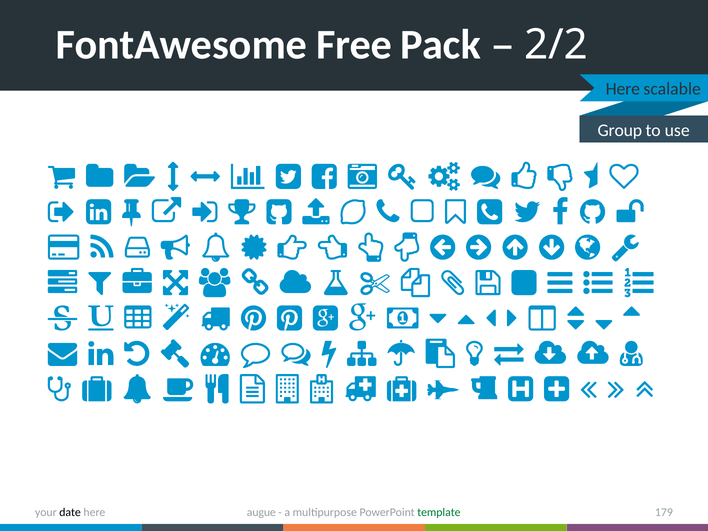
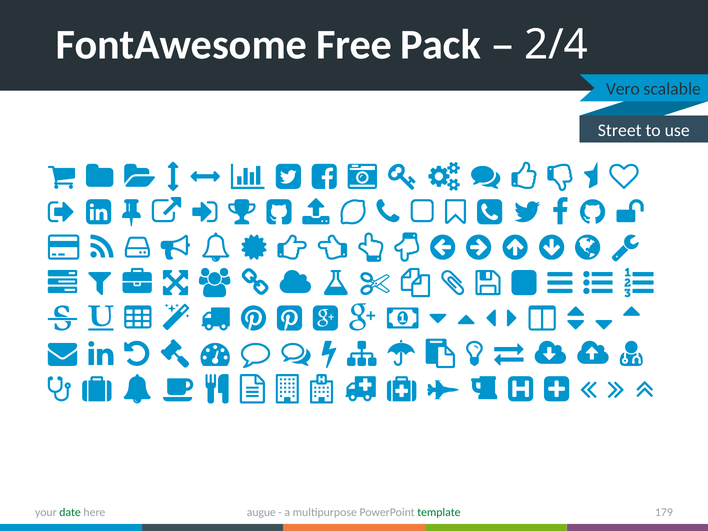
2/2: 2/2 -> 2/4 (556, 45)
Here: Here -> Vero (623, 89)
Group: Group -> Street (620, 130)
date colour: black -> green (70, 512)
